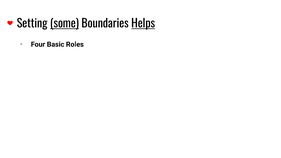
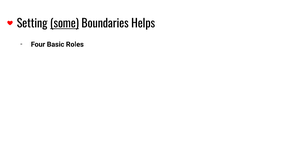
Helps underline: present -> none (143, 24)
